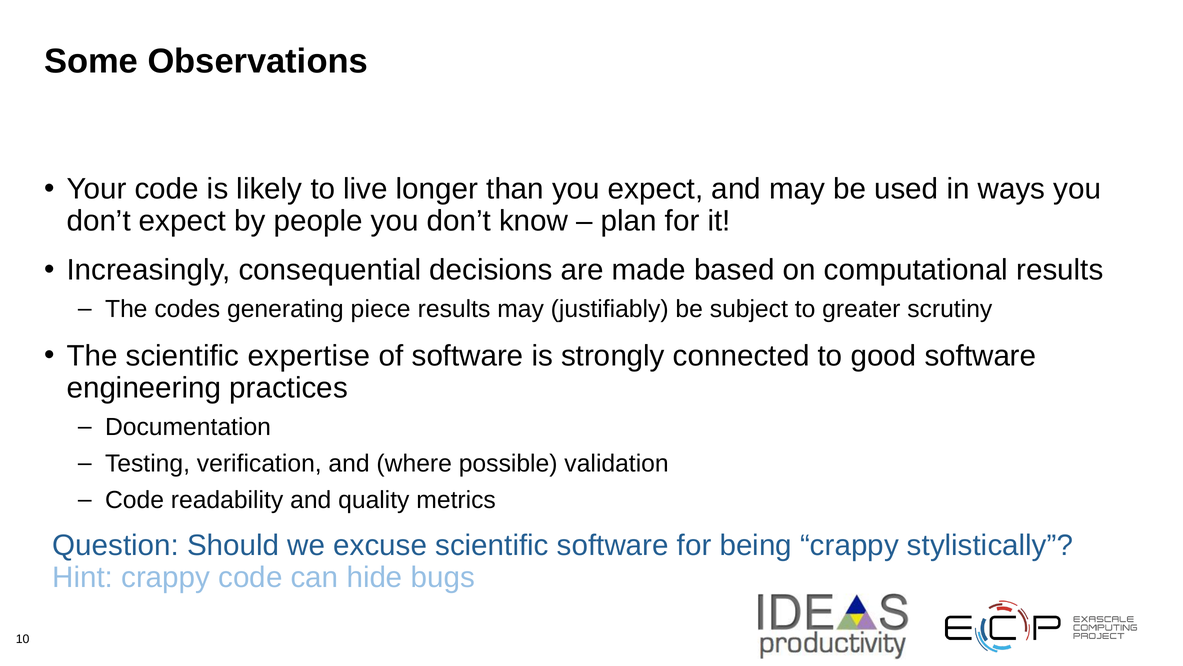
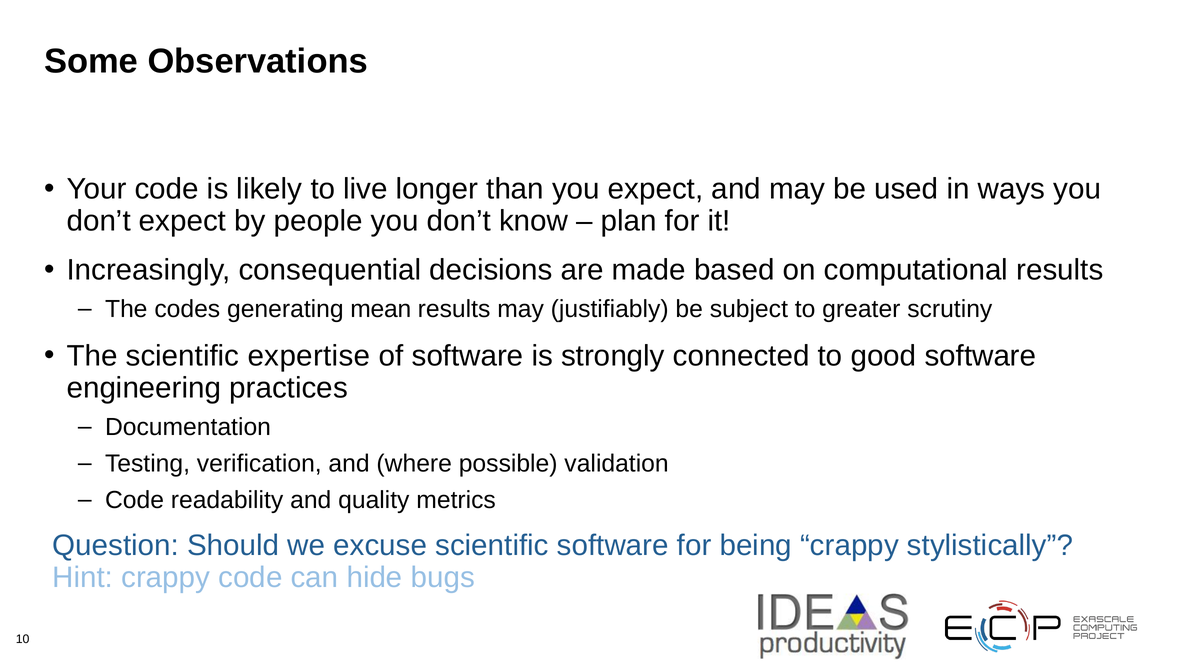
piece: piece -> mean (381, 309)
